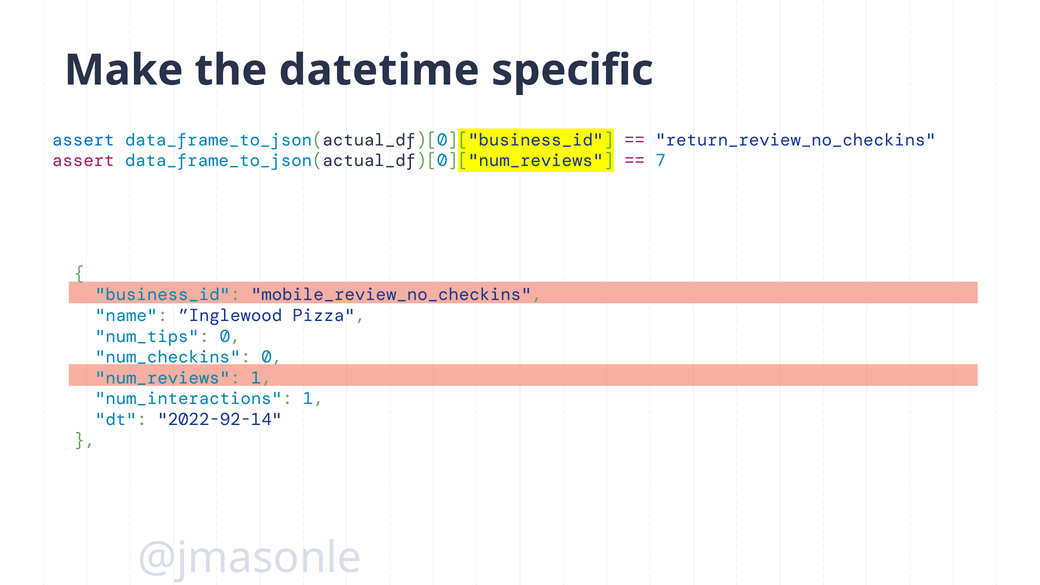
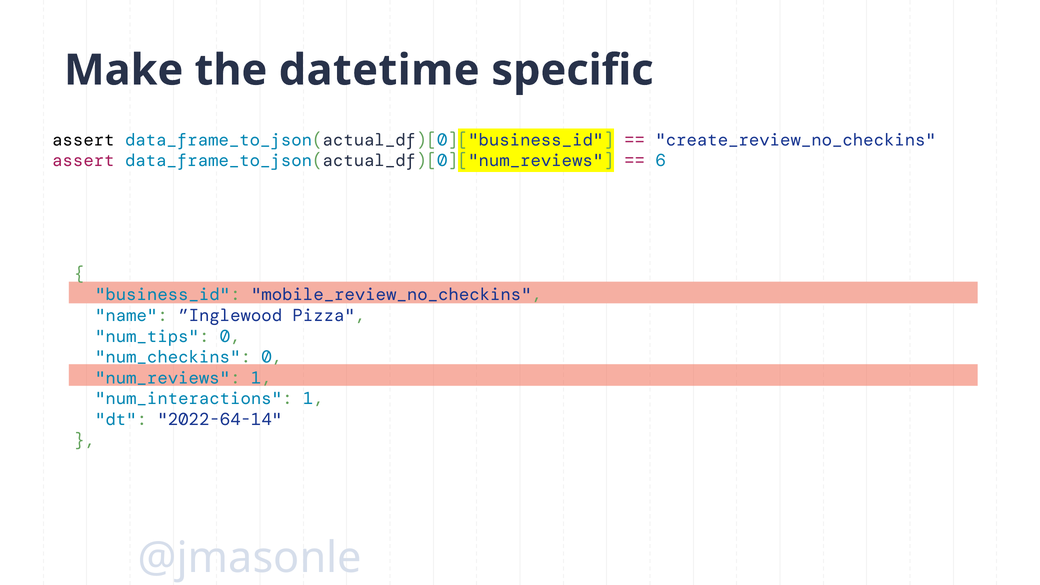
assert colour: blue -> black (83, 140)
return_review_no_checkins: return_review_no_checkins -> create_review_no_checkins (796, 140)
7: 7 -> 6 (661, 161)
2022-92-14: 2022-92-14 -> 2022-64-14 (220, 420)
